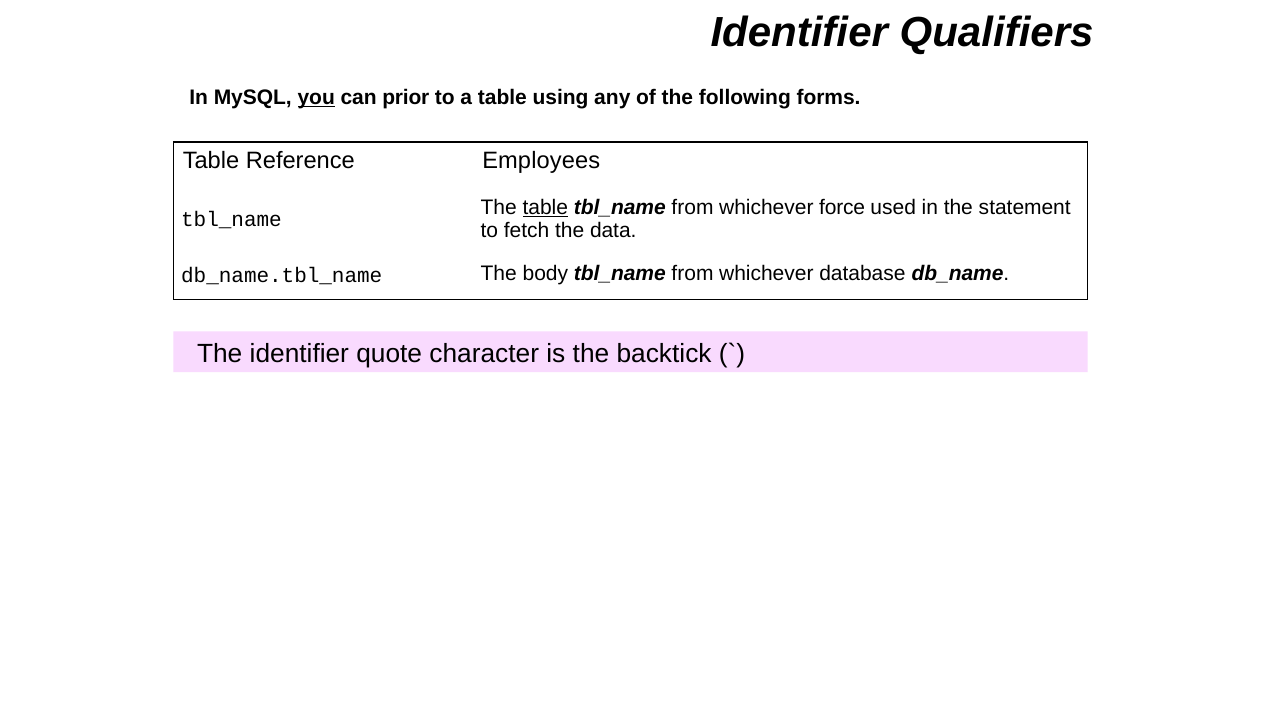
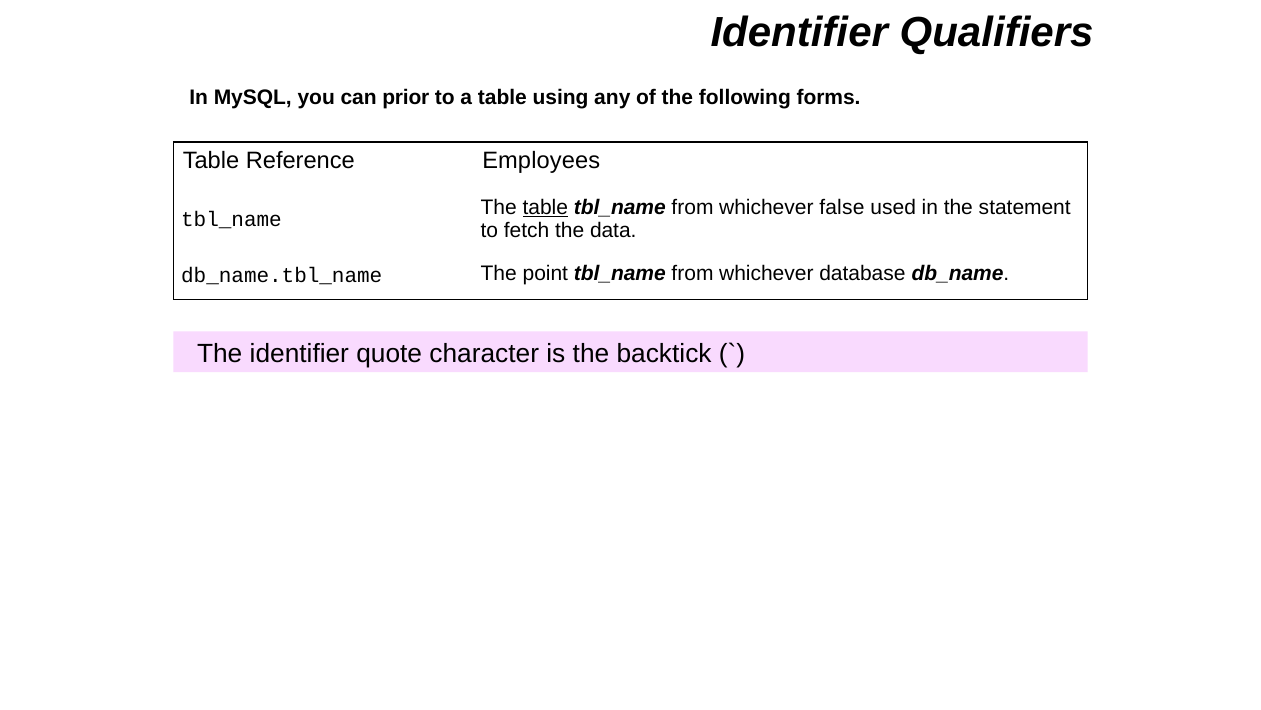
you underline: present -> none (316, 98)
force: force -> false (842, 207)
body: body -> point (545, 274)
